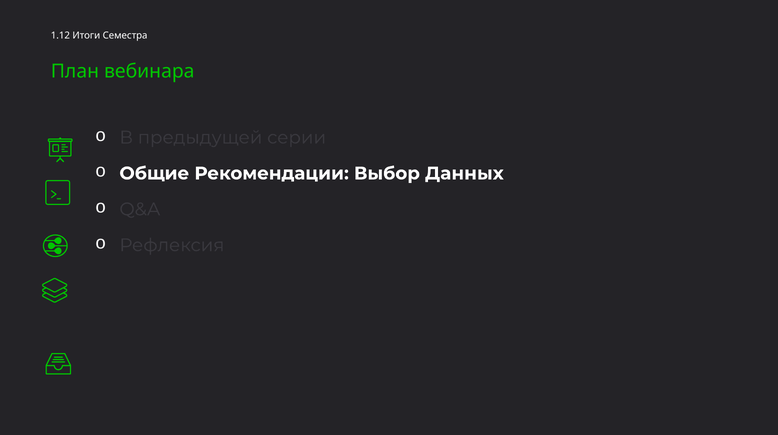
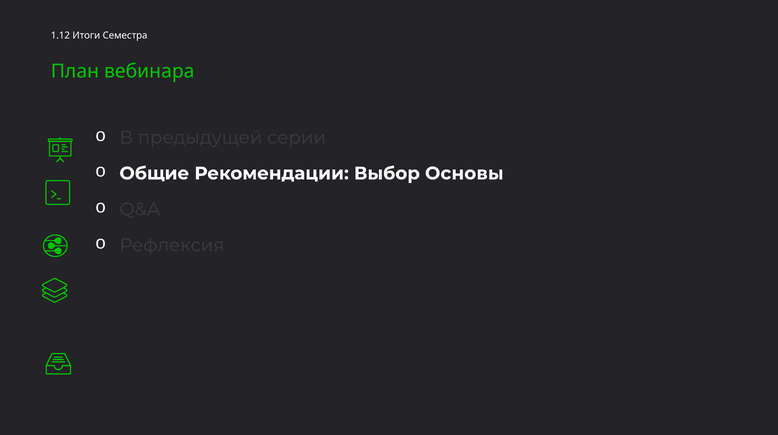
Данных: Данных -> Основы (464, 173)
